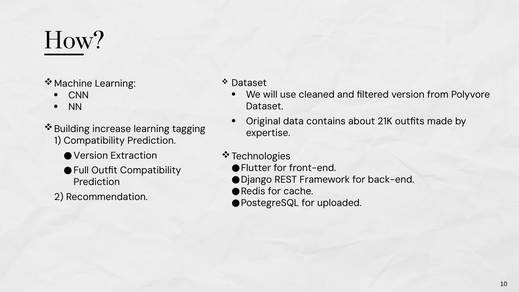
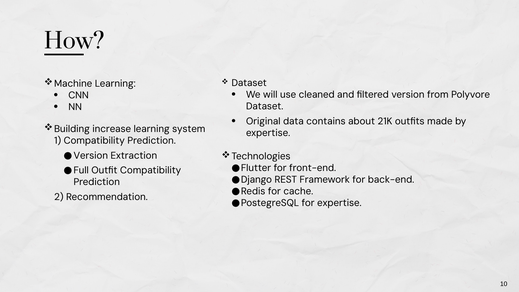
tagging: tagging -> system (189, 129)
for uploaded: uploaded -> expertise (339, 203)
